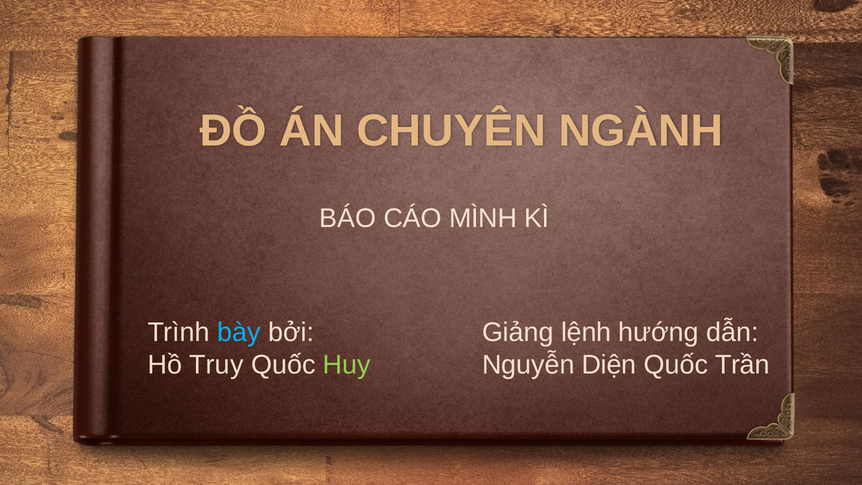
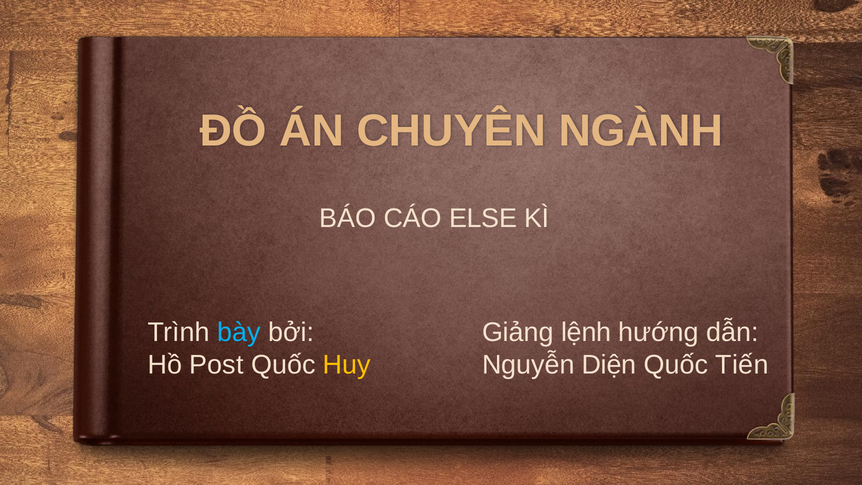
MÌNH: MÌNH -> ELSE (483, 218)
Truy: Truy -> Post (216, 365)
Huy colour: light green -> yellow (347, 365)
Trần: Trần -> Tiến (742, 365)
